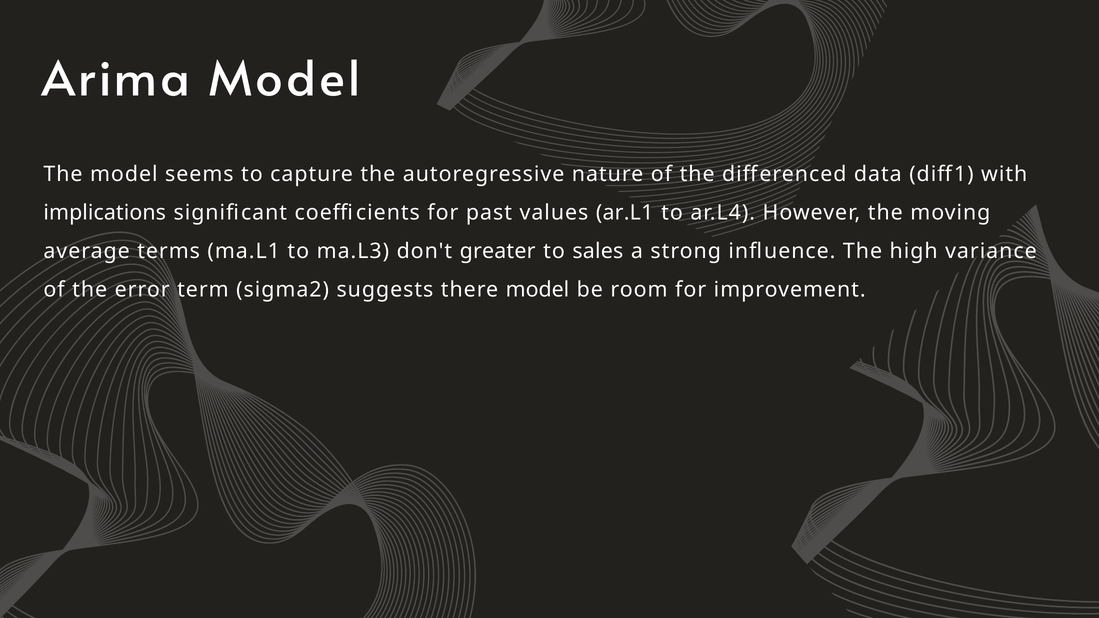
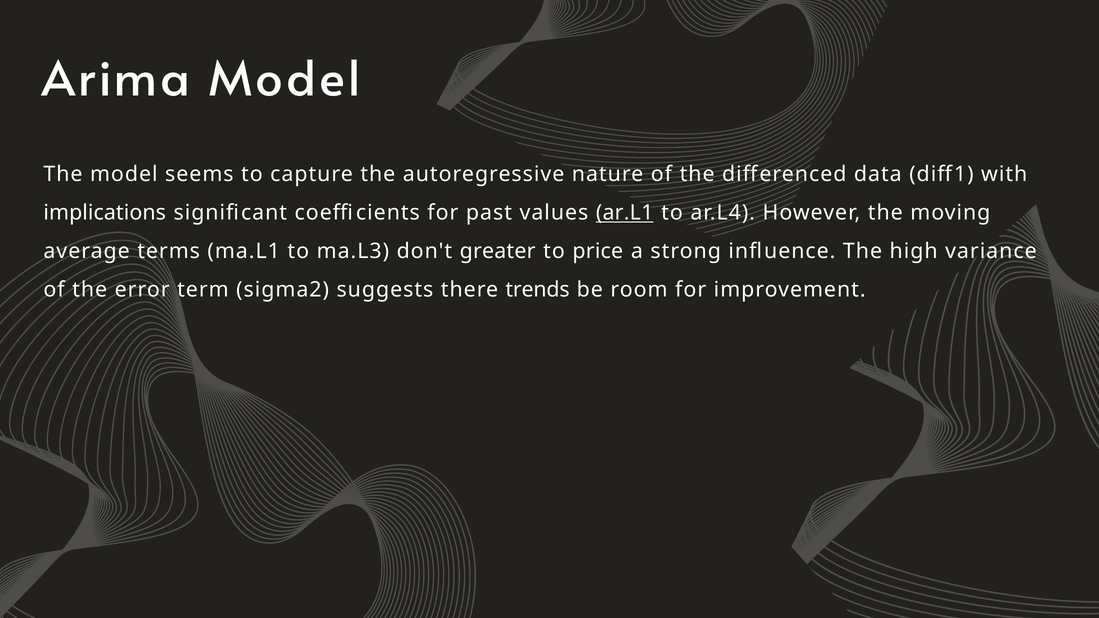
ar.L1 underline: none -> present (625, 213)
sales: sales -> price (598, 251)
there model: model -> trends (538, 290)
